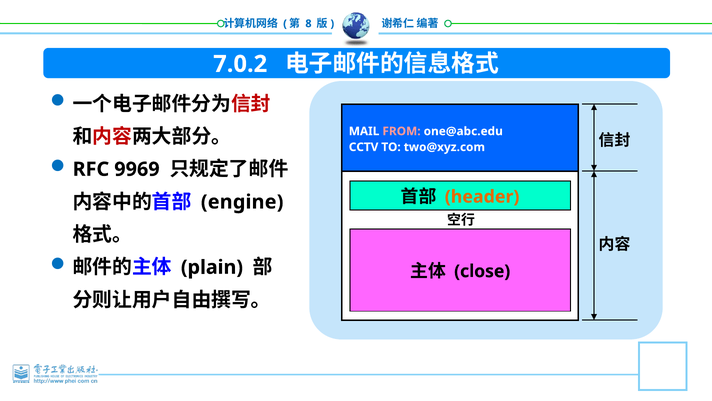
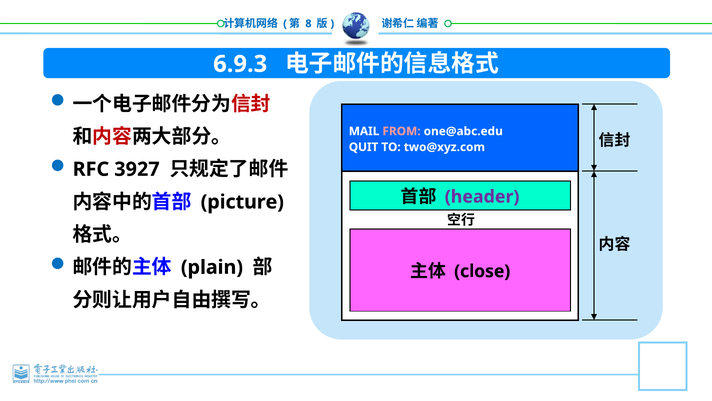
7.0.2: 7.0.2 -> 6.9.3 (240, 64)
CCTV: CCTV -> QUIT (364, 147)
9969: 9969 -> 3927 (137, 169)
header colour: orange -> purple (482, 197)
engine: engine -> picture (242, 202)
